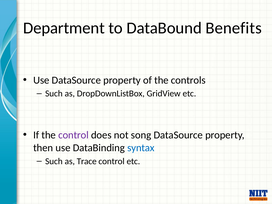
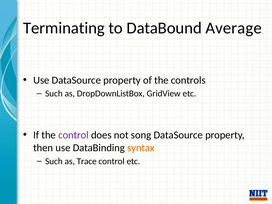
Department: Department -> Terminating (64, 28)
Benefits: Benefits -> Average (234, 28)
syntax colour: blue -> orange (141, 148)
